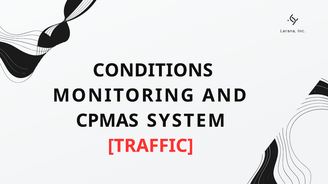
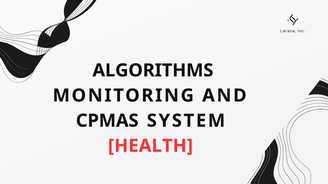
CONDITIONS: CONDITIONS -> ALGORITHMS (153, 71)
TRAFFIC: TRAFFIC -> HEALTH (150, 146)
